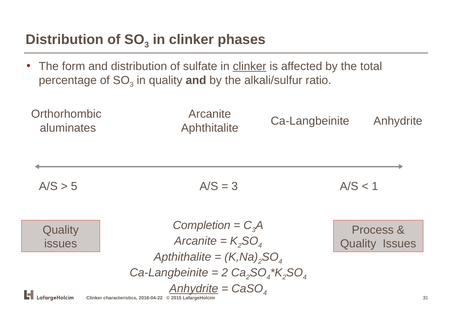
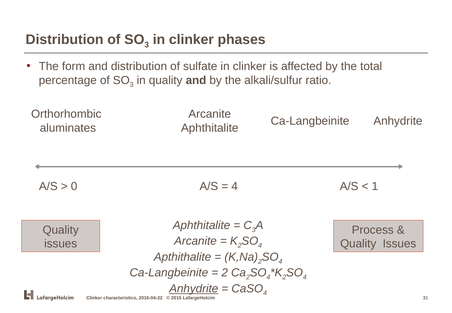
clinker underline: present -> none (250, 66)
5: 5 -> 0 (74, 186)
3: 3 -> 4 (235, 186)
Completion: Completion -> Aphthitalite (202, 225)
